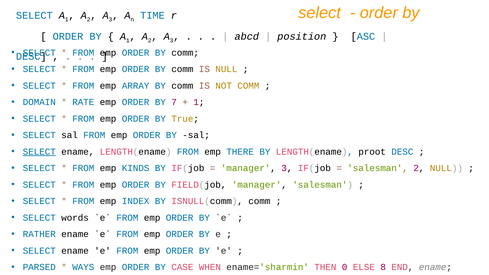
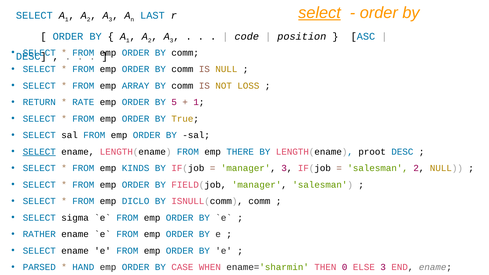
select underline: none -> present (320, 13)
TIME: TIME -> LAST (152, 16)
abcd: abcd -> code (247, 36)
NOT COMM: COMM -> LOSS (248, 86)
DOMAIN: DOMAIN -> RETURN (39, 102)
7: 7 -> 5 (174, 102)
INDEX: INDEX -> DICLO (136, 201)
words: words -> sigma (75, 218)
WAYS: WAYS -> HAND (83, 267)
ELSE 8: 8 -> 3 (383, 267)
